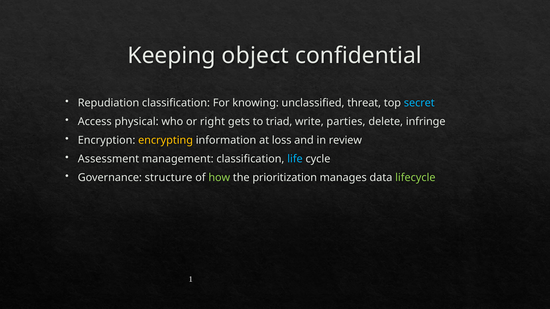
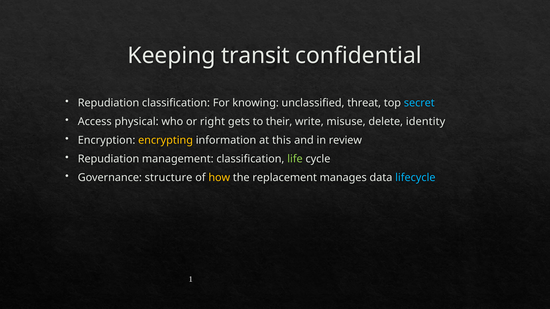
object: object -> transit (255, 56)
triad: triad -> their (279, 122)
parties: parties -> misuse (346, 122)
infringe: infringe -> identity (426, 122)
loss: loss -> this (282, 140)
Assessment: Assessment -> Repudiation (109, 159)
life colour: light blue -> light green (295, 159)
how colour: light green -> yellow (219, 178)
prioritization: prioritization -> replacement (285, 178)
lifecycle colour: light green -> light blue (415, 178)
